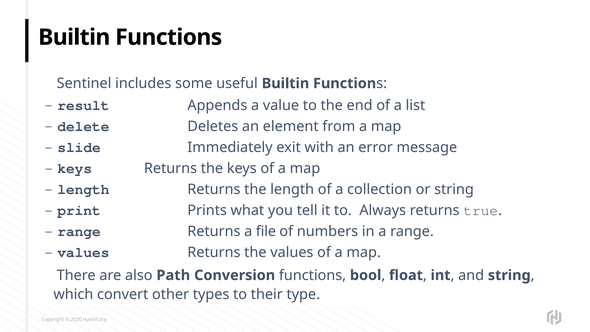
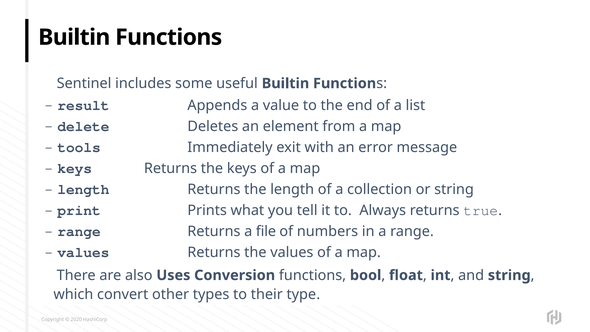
slide: slide -> tools (79, 147)
Path: Path -> Uses (173, 275)
